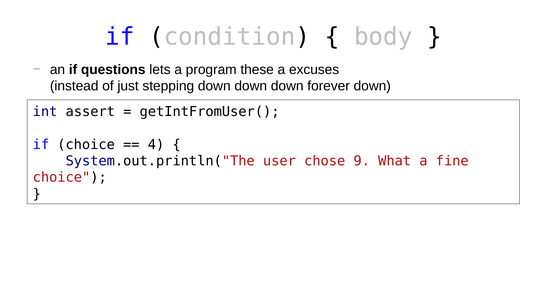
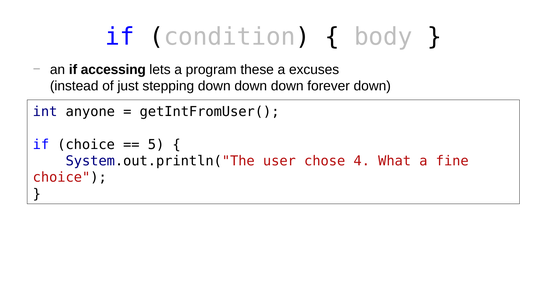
questions: questions -> accessing (113, 70)
assert: assert -> anyone (90, 112)
4: 4 -> 5 (156, 144)
9: 9 -> 4 (362, 161)
